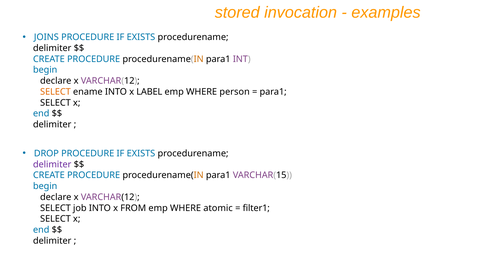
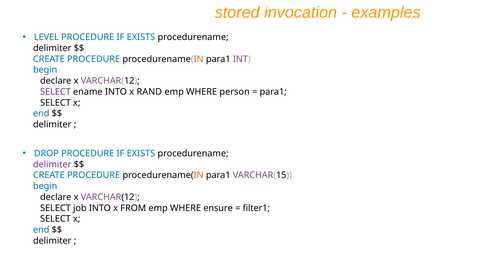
JOINS: JOINS -> LEVEL (46, 37)
SELECT colour: orange -> purple (55, 92)
LABEL: LABEL -> RAND (149, 92)
atomic: atomic -> ensure (218, 208)
